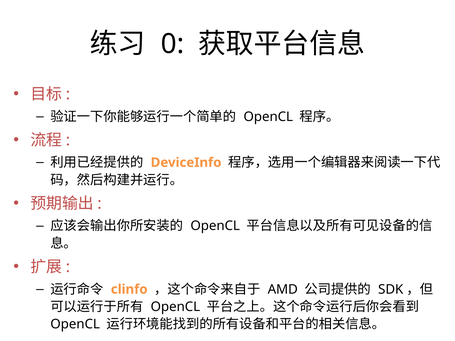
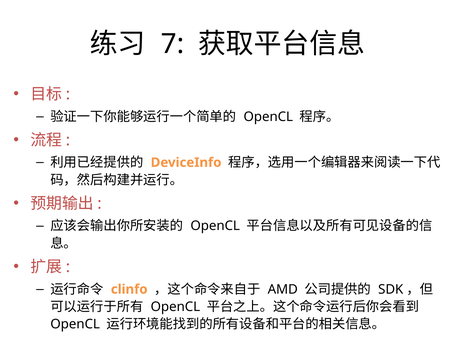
0: 0 -> 7 (173, 44)
